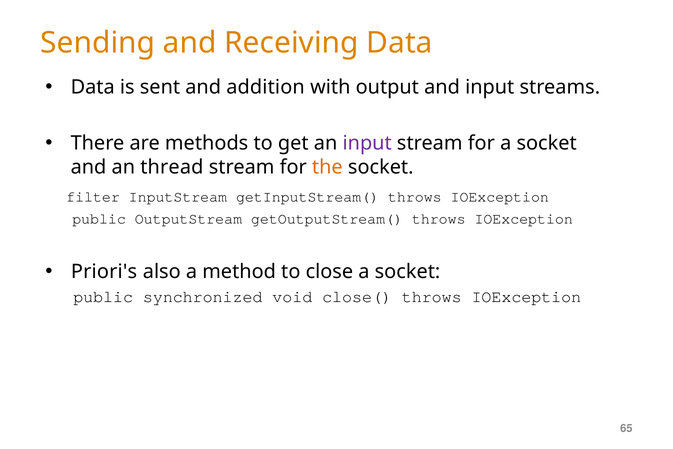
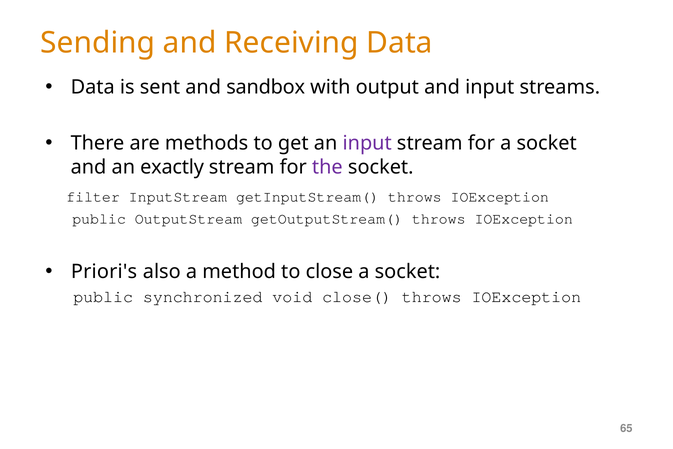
addition: addition -> sandbox (266, 87)
thread: thread -> exactly (172, 167)
the colour: orange -> purple (327, 167)
